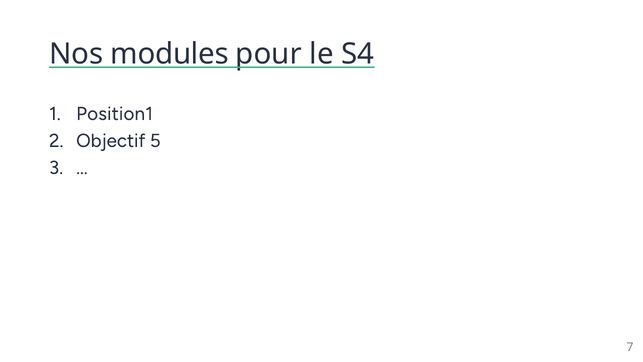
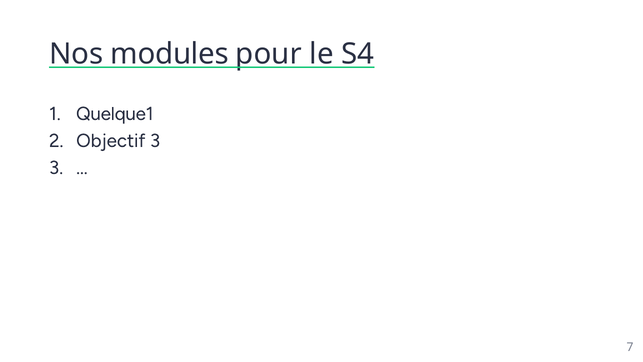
Position1: Position1 -> Quelque1 (115, 114)
Objectif 5: 5 -> 3 (155, 141)
